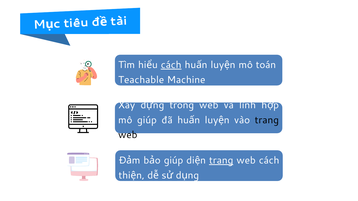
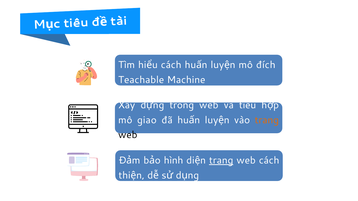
cách underline: present -> none (171, 65)
toán: toán -> đích (266, 65)
và lĩnh: lĩnh -> tiêu (248, 105)
mô giúp: giúp -> giao (147, 120)
trang colour: black -> orange (267, 120)
giúp: giúp -> hình (174, 161)
